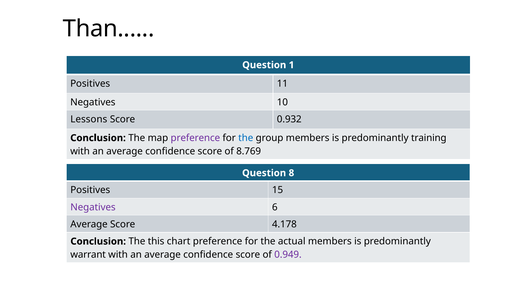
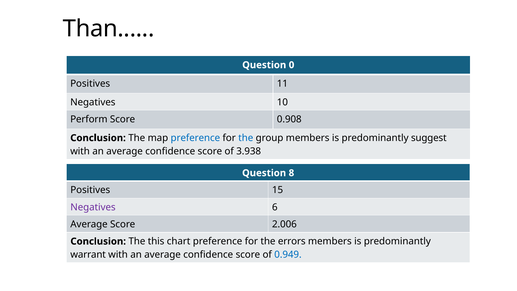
1: 1 -> 0 (292, 65)
Lessons: Lessons -> Perform (89, 119)
0.932: 0.932 -> 0.908 (289, 119)
preference colour: purple -> blue (195, 138)
training: training -> suggest (429, 138)
8.769: 8.769 -> 3.938 (249, 151)
4.178: 4.178 -> 2.006 (284, 224)
actual: actual -> errors (292, 241)
0.949 colour: purple -> blue (288, 254)
